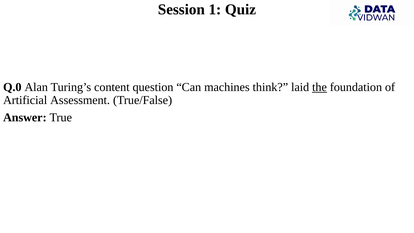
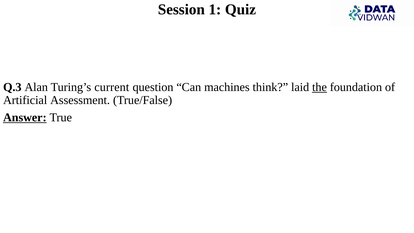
Q.0: Q.0 -> Q.3 (12, 87)
content: content -> current (112, 87)
Answer underline: none -> present (25, 118)
